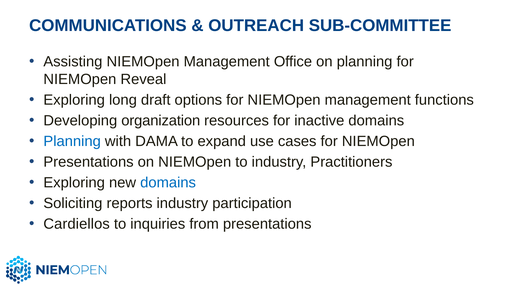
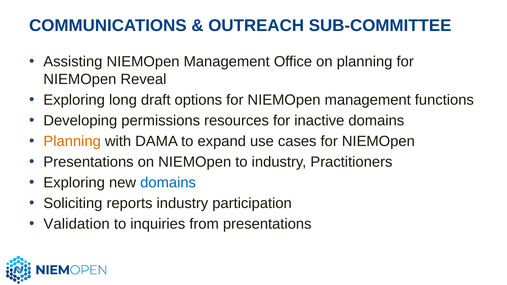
organization: organization -> permissions (161, 121)
Planning colour: blue -> orange (72, 141)
Cardiellos: Cardiellos -> Validation (77, 224)
